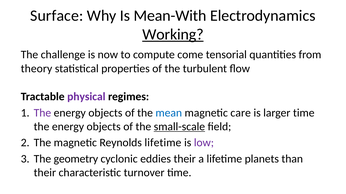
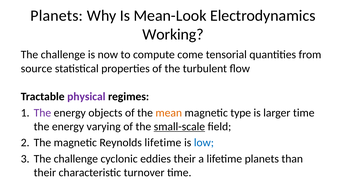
Surface: Surface -> Planets (57, 16)
Mean-With: Mean-With -> Mean-Look (170, 16)
Working underline: present -> none (173, 35)
theory: theory -> source (37, 69)
mean colour: blue -> orange (169, 113)
care: care -> type (241, 113)
objects: objects -> varying (104, 127)
low colour: purple -> blue (204, 143)
geometry: geometry -> challenge (76, 159)
